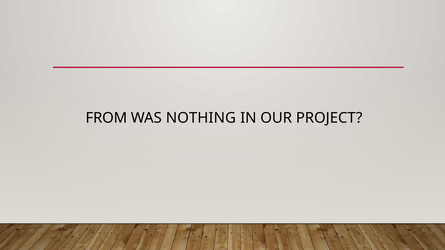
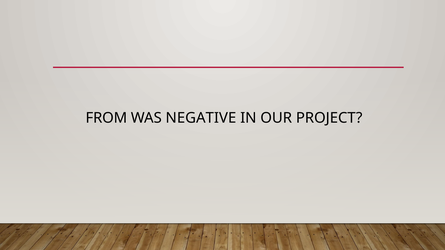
NOTHING: NOTHING -> NEGATIVE (201, 118)
